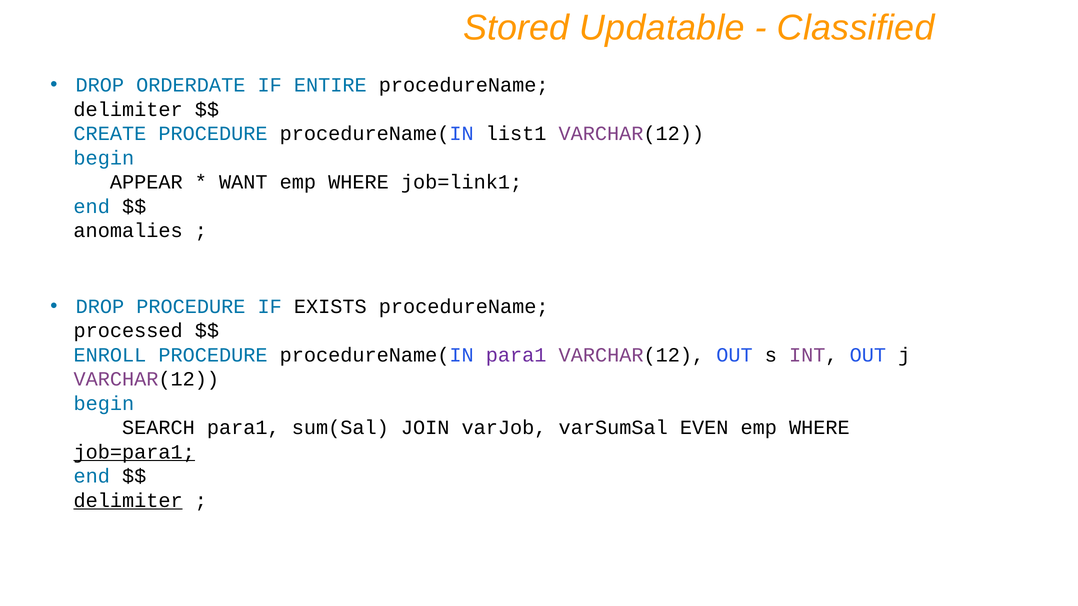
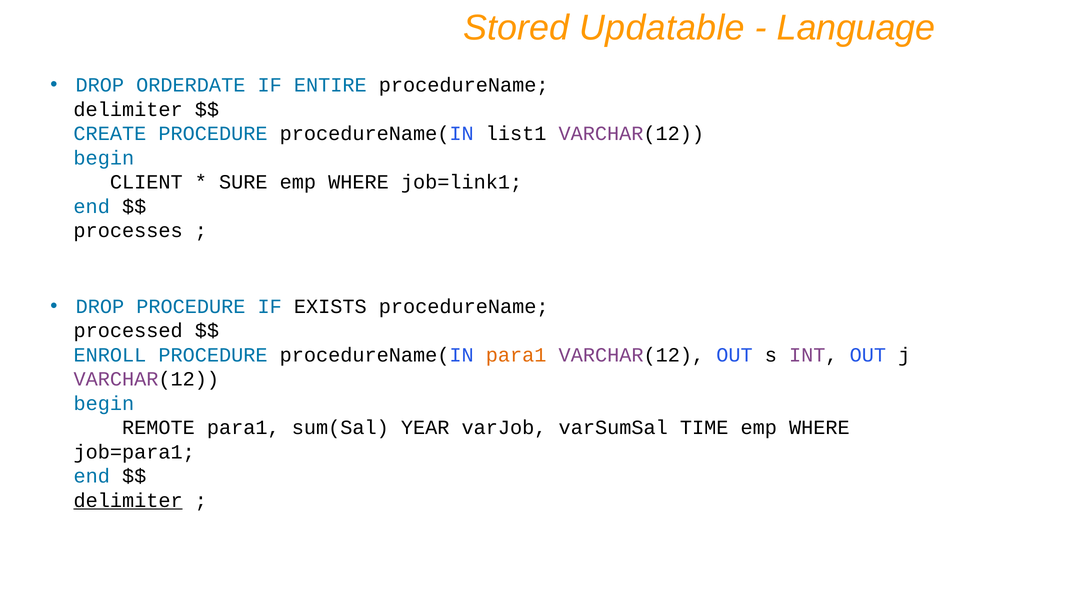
Classified: Classified -> Language (856, 28)
APPEAR: APPEAR -> CLIENT (146, 182)
WANT: WANT -> SURE (243, 182)
anomalies: anomalies -> processes (128, 231)
para1 colour: purple -> orange (516, 355)
SEARCH: SEARCH -> REMOTE (158, 428)
JOIN: JOIN -> YEAR (425, 428)
EVEN: EVEN -> TIME (704, 428)
job=para1 underline: present -> none (134, 452)
